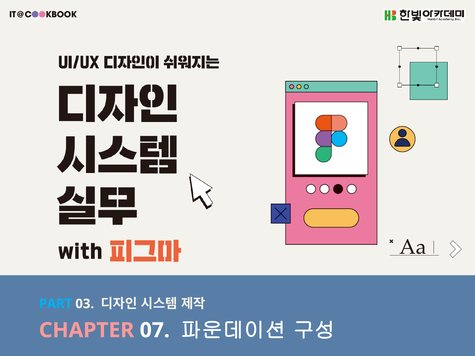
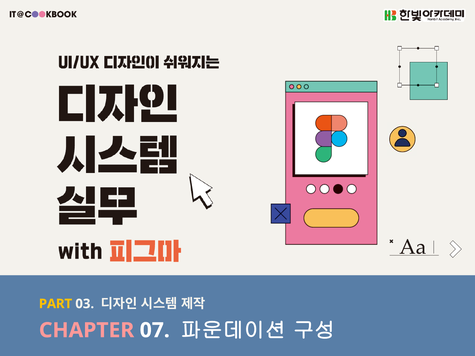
PART colour: light blue -> yellow (55, 304)
